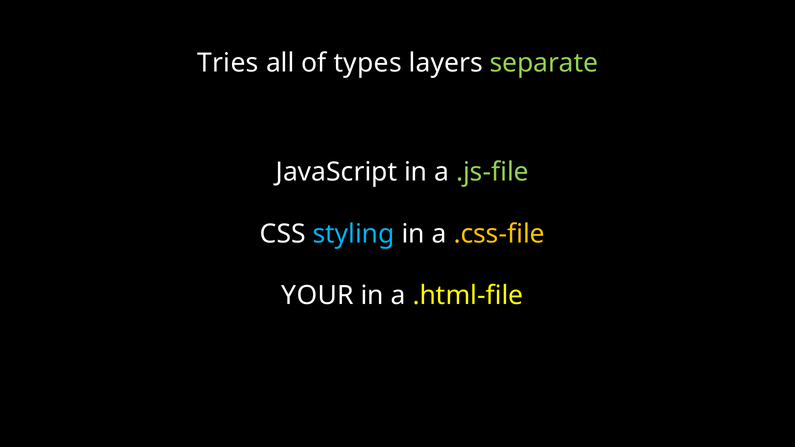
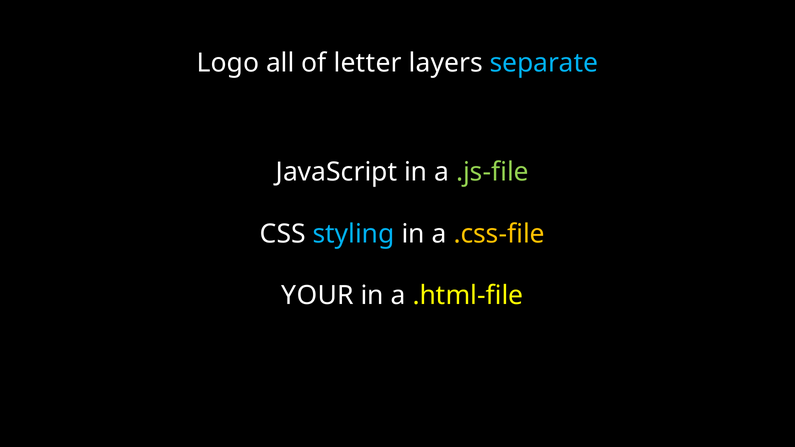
Tries: Tries -> Logo (228, 63)
types: types -> letter (368, 63)
separate colour: light green -> light blue (544, 63)
